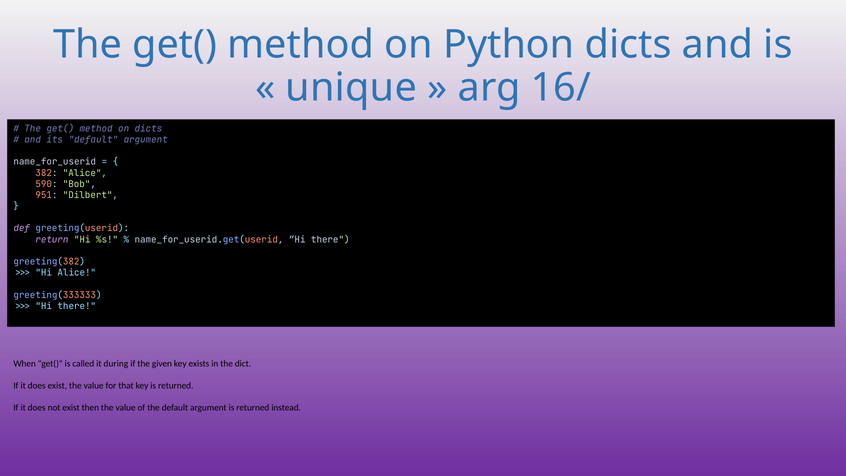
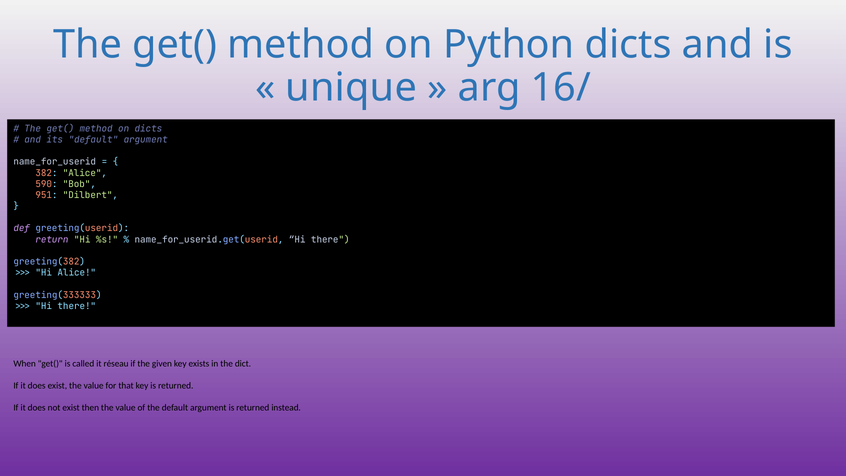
during: during -> réseau (116, 363)
